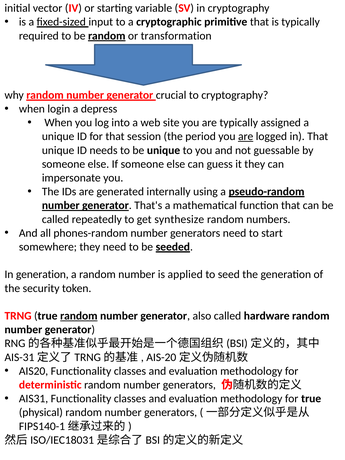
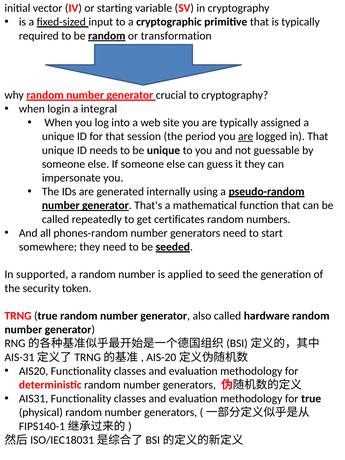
depress: depress -> integral (99, 109)
synthesize: synthesize -> certificates (179, 219)
In generation: generation -> supported (42, 274)
random underline: present -> none (79, 316)
